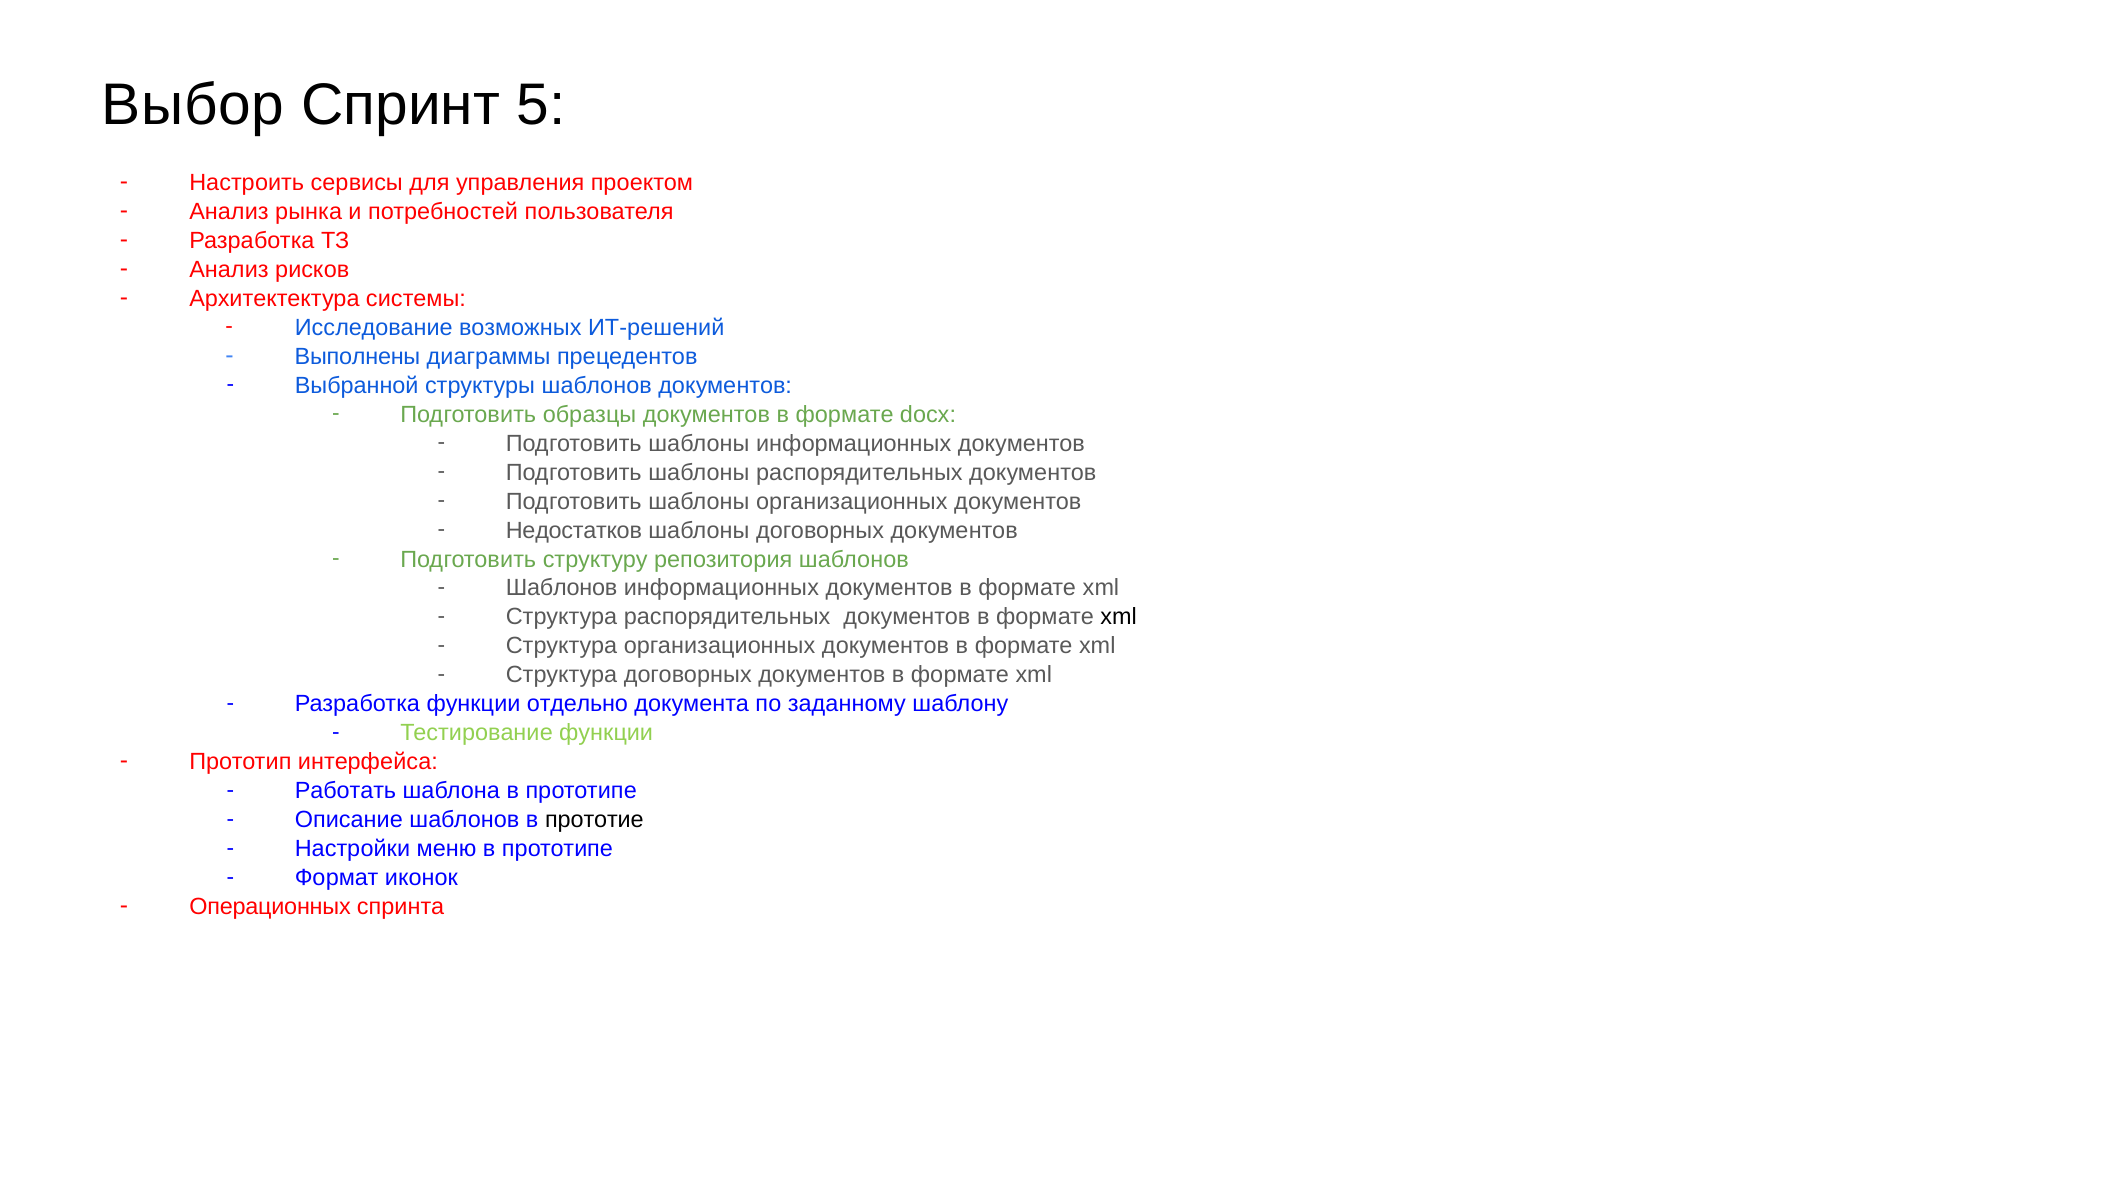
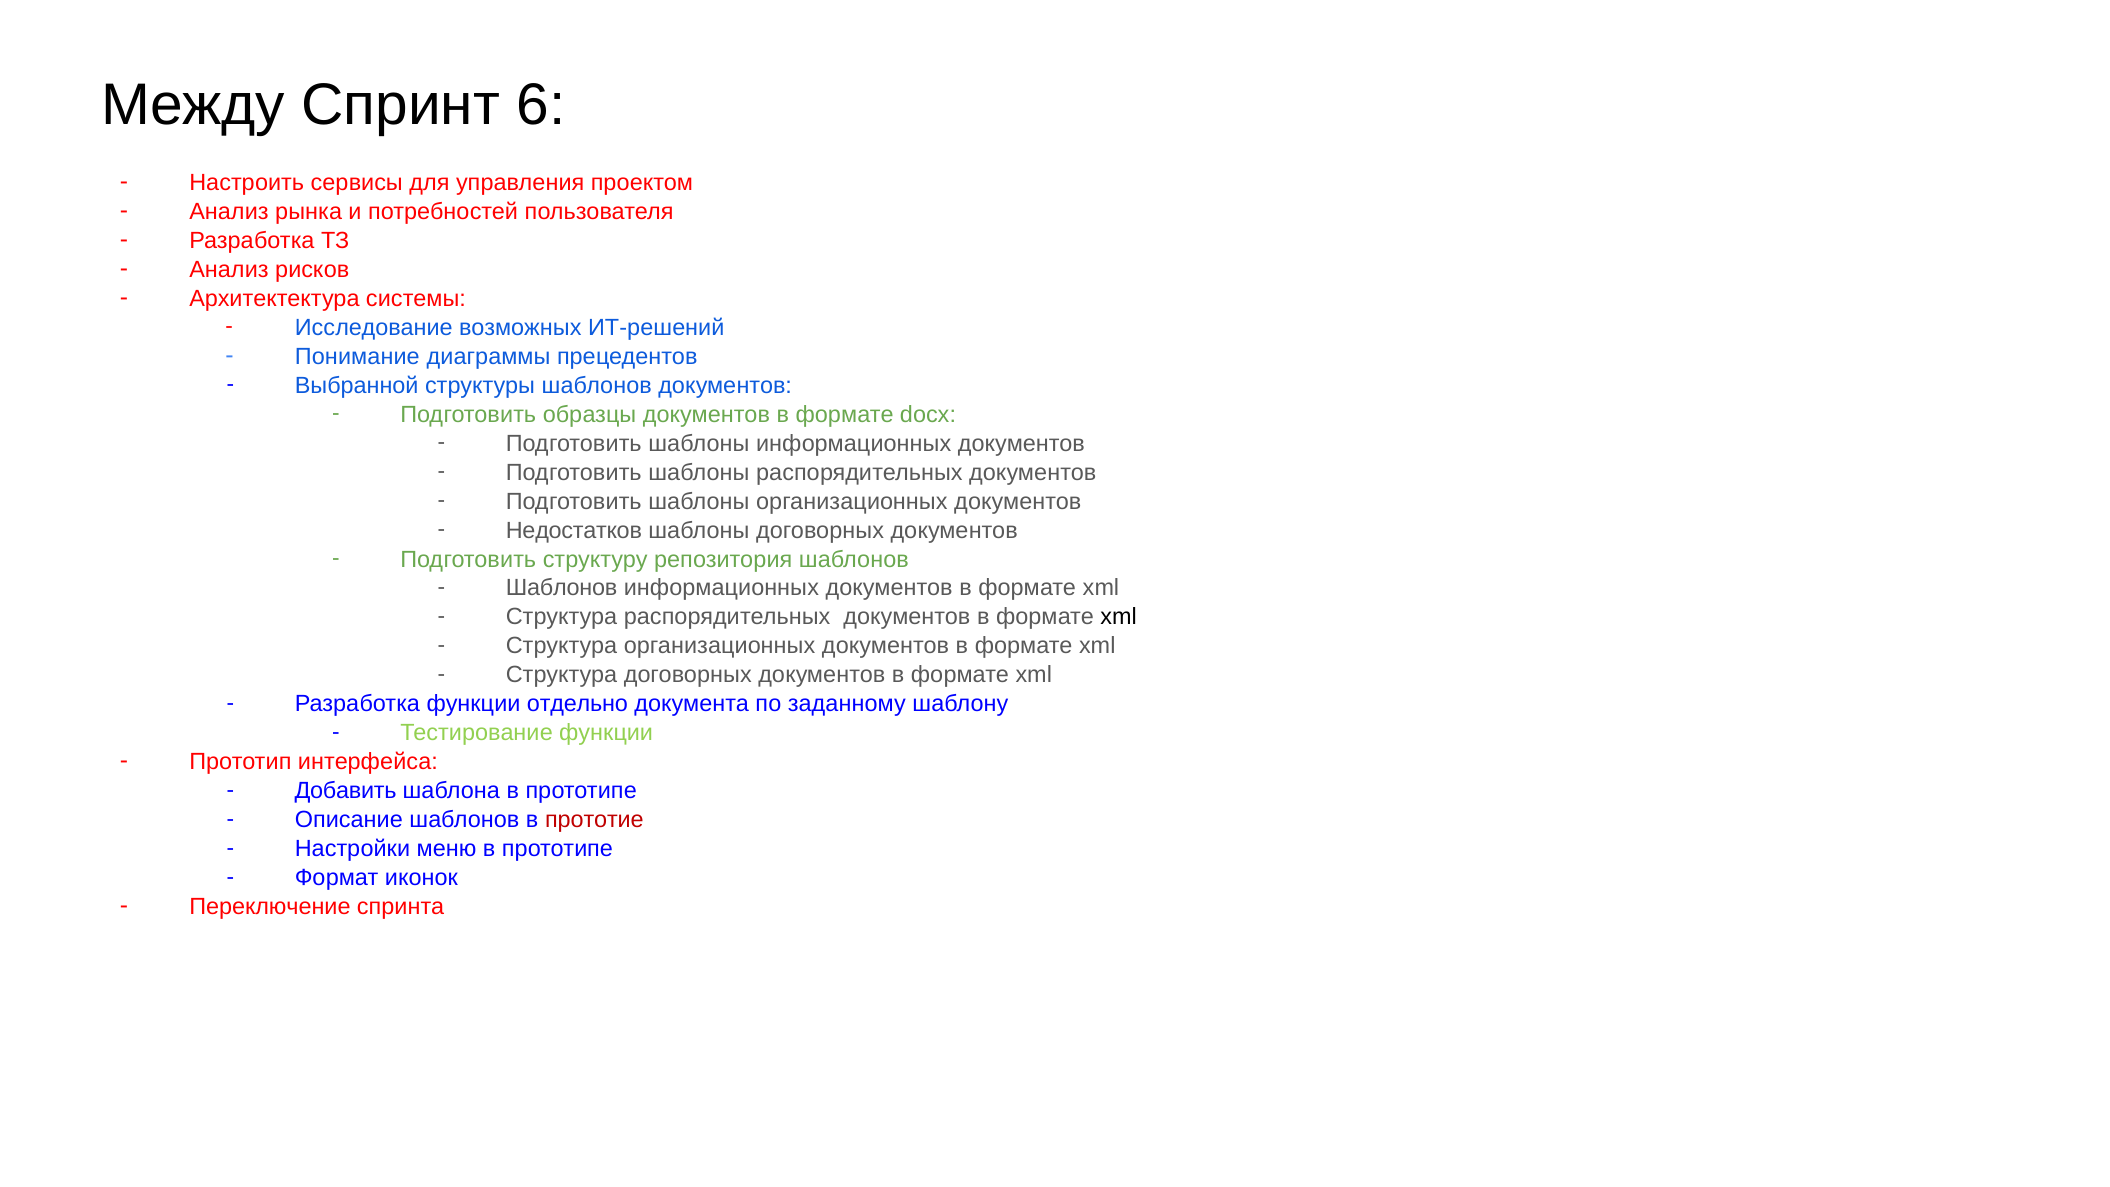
Выбор: Выбор -> Между (193, 105)
5: 5 -> 6 (541, 105)
Выполнены: Выполнены -> Понимание (357, 356)
Работать: Работать -> Добавить (346, 791)
прототие colour: black -> red (594, 820)
Операционных: Операционных -> Переключение (270, 907)
